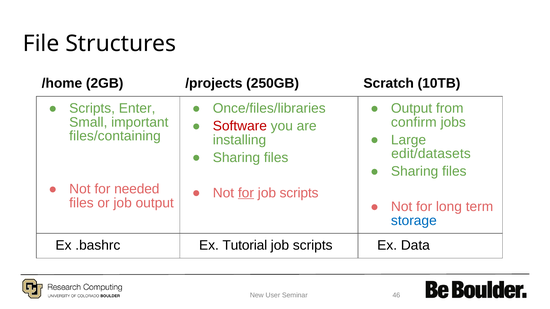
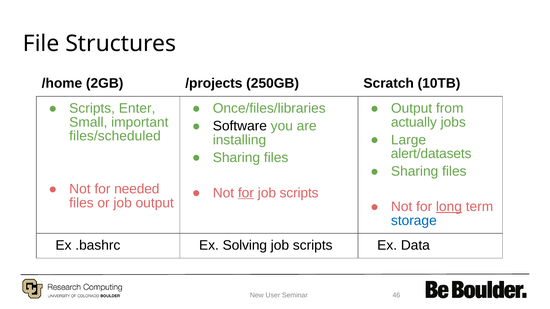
confirm: confirm -> actually (414, 122)
Software colour: red -> black (240, 126)
files/containing: files/containing -> files/scheduled (115, 136)
edit/datasets: edit/datasets -> alert/datasets (431, 154)
long underline: none -> present (449, 207)
Tutorial: Tutorial -> Solving (245, 246)
